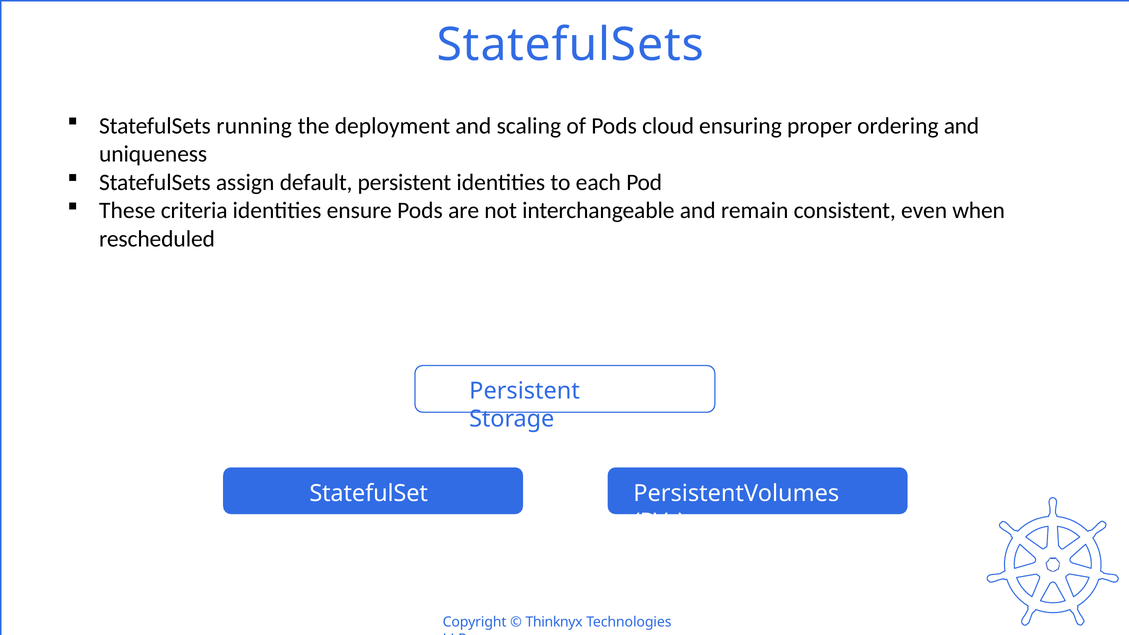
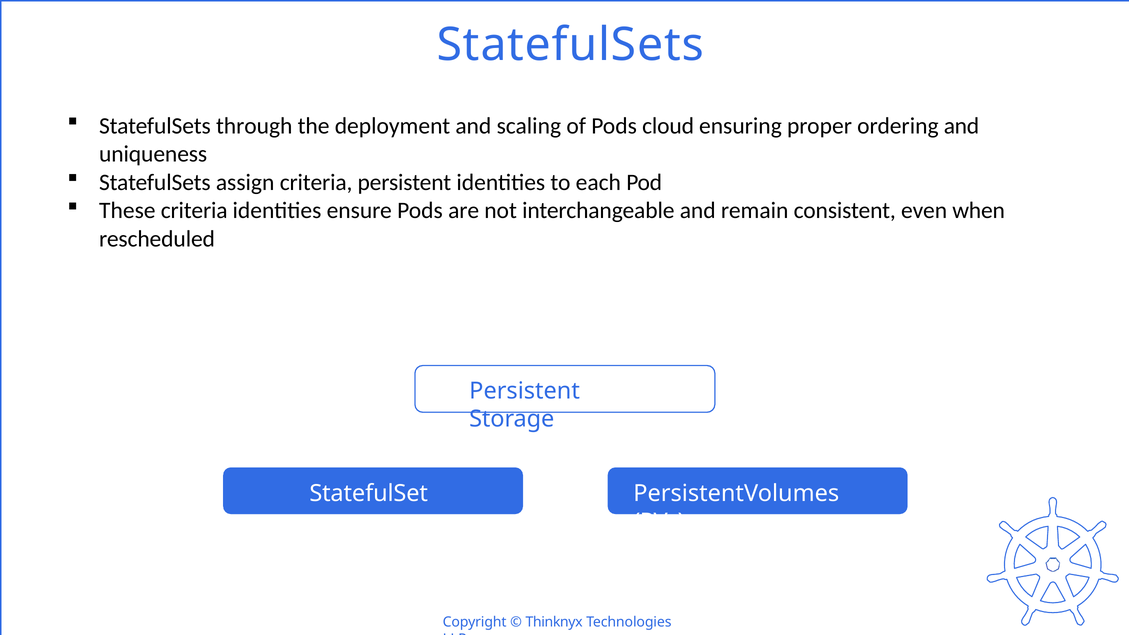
running: running -> through (254, 126)
assign default: default -> criteria (316, 182)
